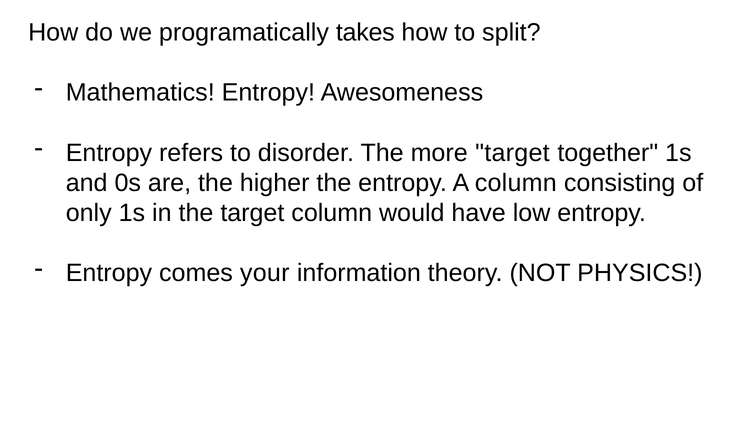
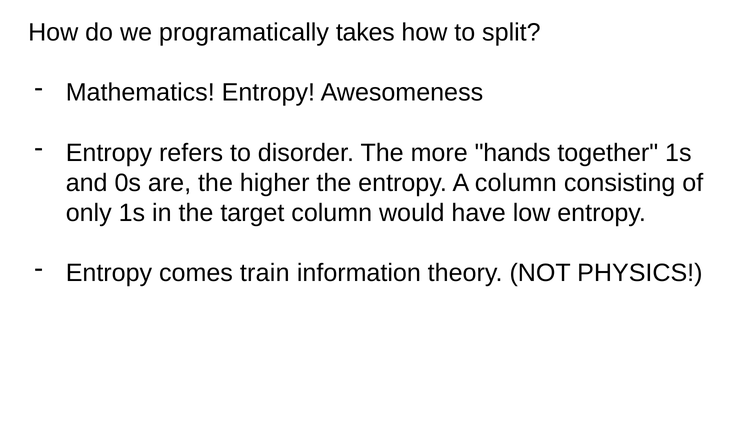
more target: target -> hands (513, 153)
your: your -> train (265, 273)
